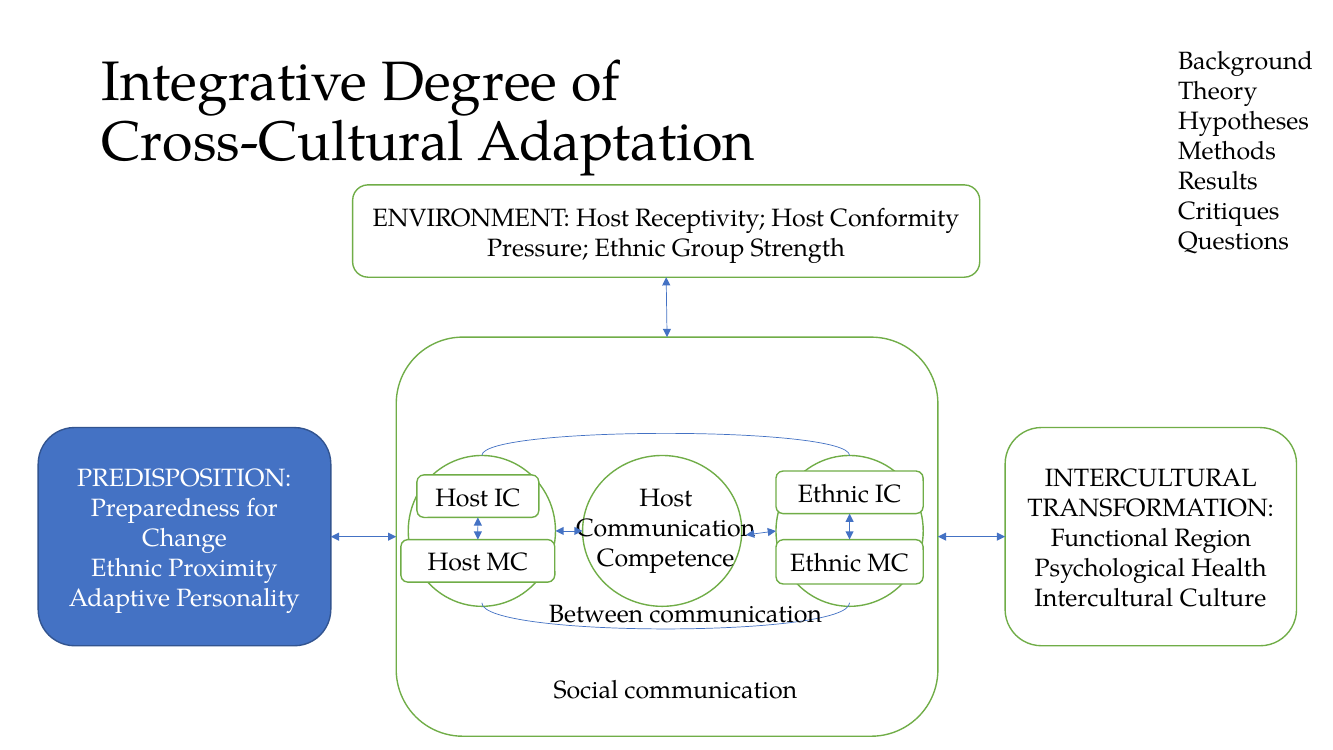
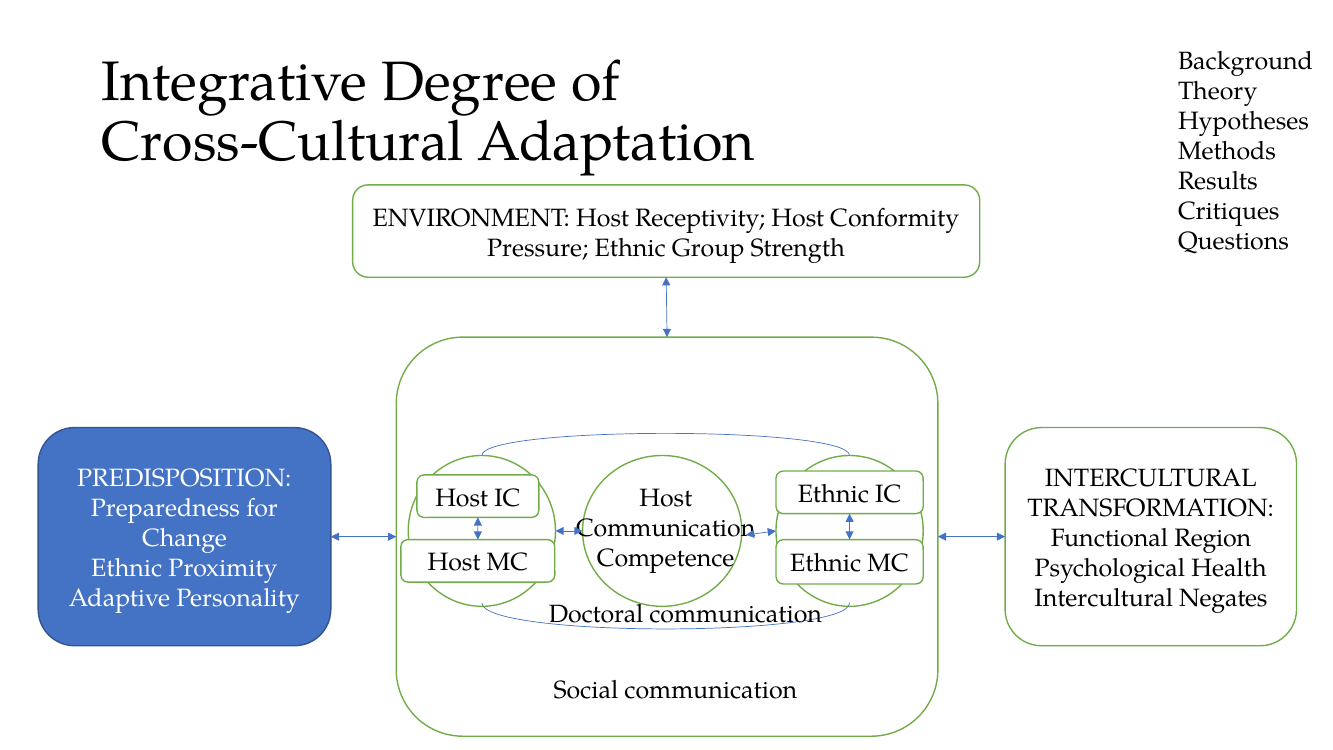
Culture: Culture -> Negates (1223, 598)
Between: Between -> Doctoral (596, 614)
